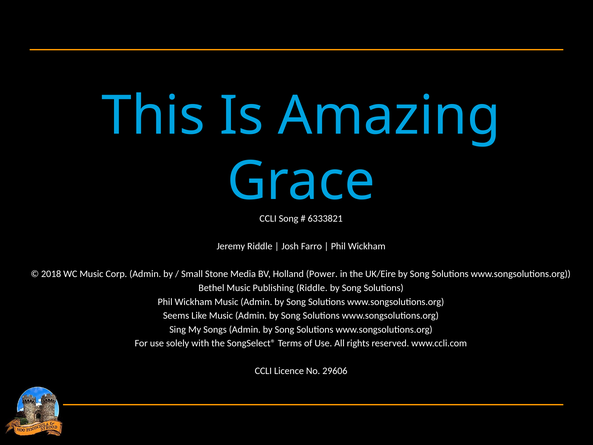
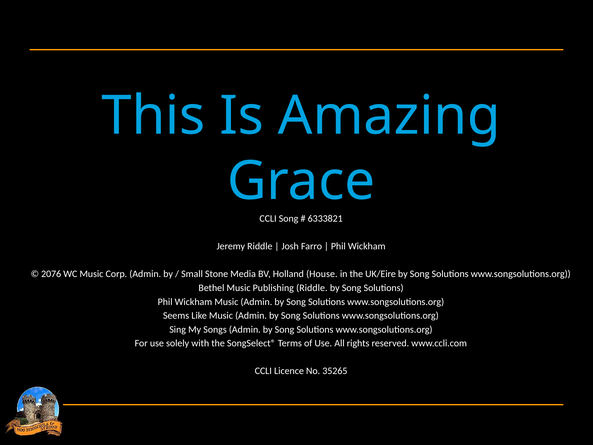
2018: 2018 -> 2076 (51, 274)
Power: Power -> House (322, 274)
29606: 29606 -> 35265 (335, 371)
